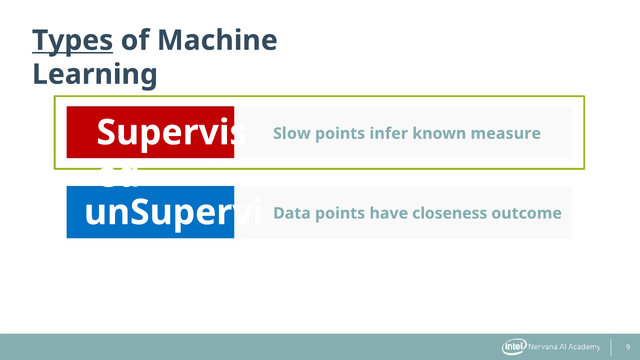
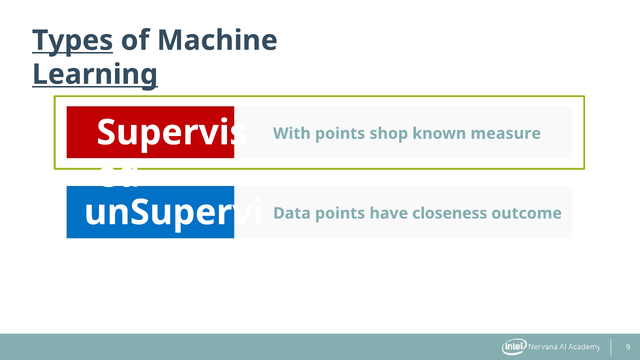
Learning underline: none -> present (95, 74)
Slow: Slow -> With (292, 134)
infer: infer -> shop (389, 134)
